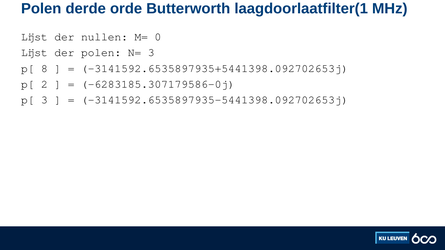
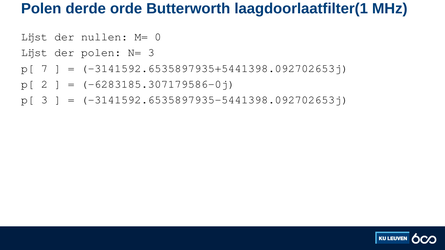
8: 8 -> 7 (44, 68)
